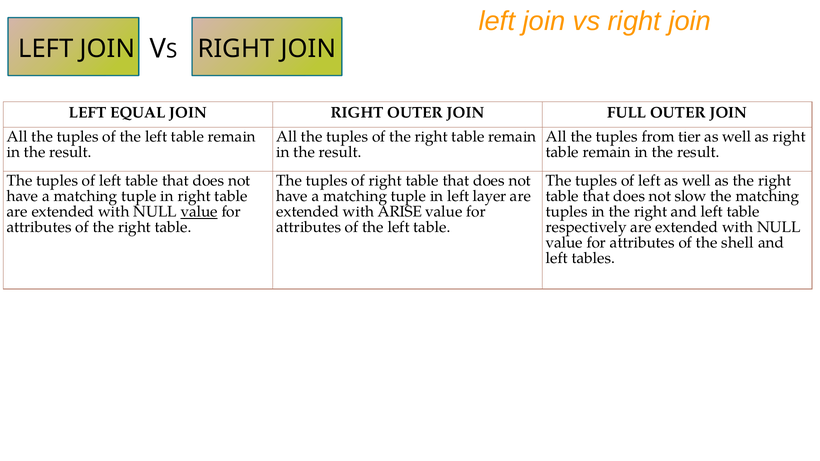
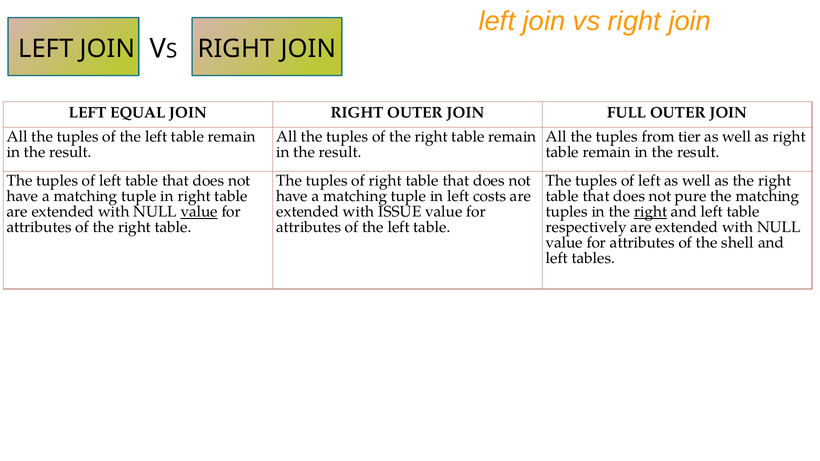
layer: layer -> costs (490, 196)
slow: slow -> pure (691, 196)
ARISE: ARISE -> ISSUE (400, 212)
right underline: none -> present (651, 212)
